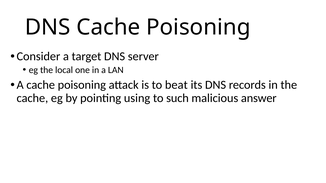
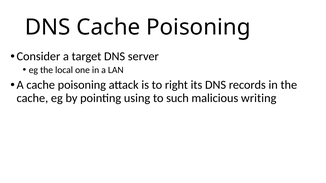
beat: beat -> right (176, 85)
answer: answer -> writing (259, 98)
